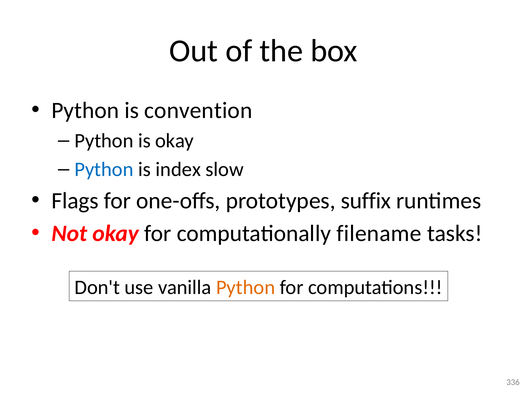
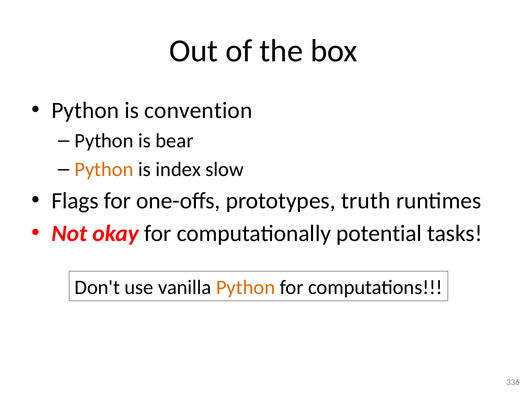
is okay: okay -> bear (175, 141)
Python colour: blue -> orange (104, 170)
suffix: suffix -> truth (366, 201)
filename: filename -> potential (379, 234)
